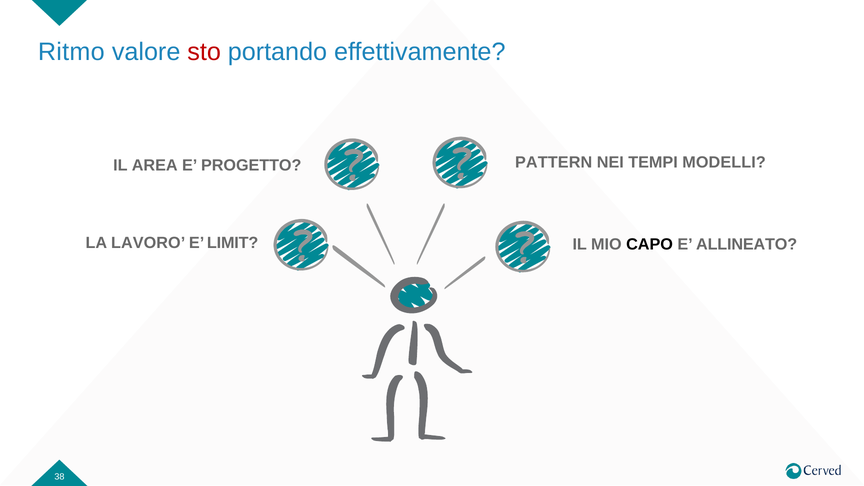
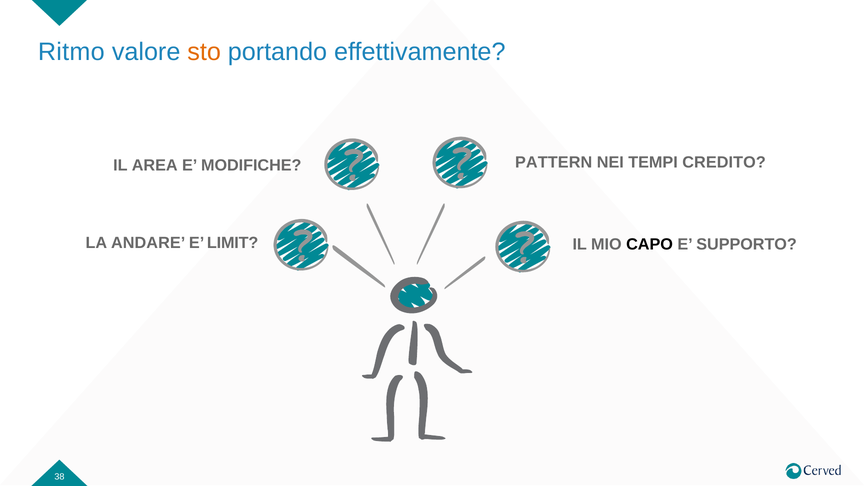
sto colour: red -> orange (204, 52)
MODELLI: MODELLI -> CREDITO (724, 163)
PROGETTO: PROGETTO -> MODIFICHE (251, 166)
LAVORO: LAVORO -> ANDARE (148, 243)
ALLINEATO: ALLINEATO -> SUPPORTO (747, 245)
